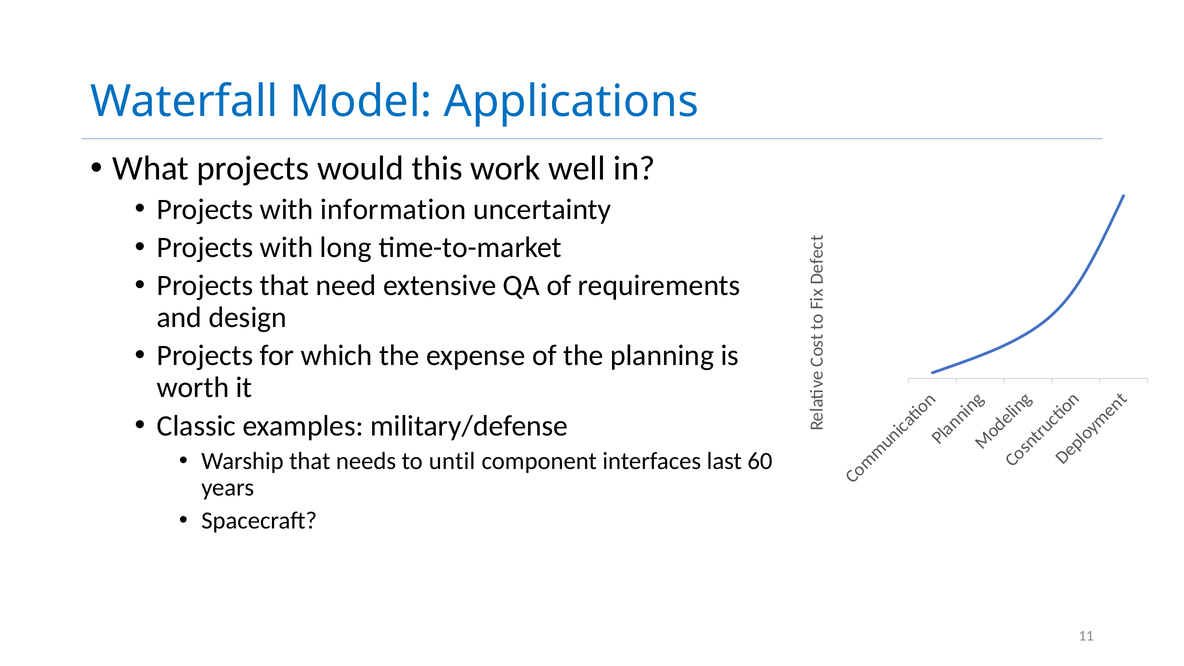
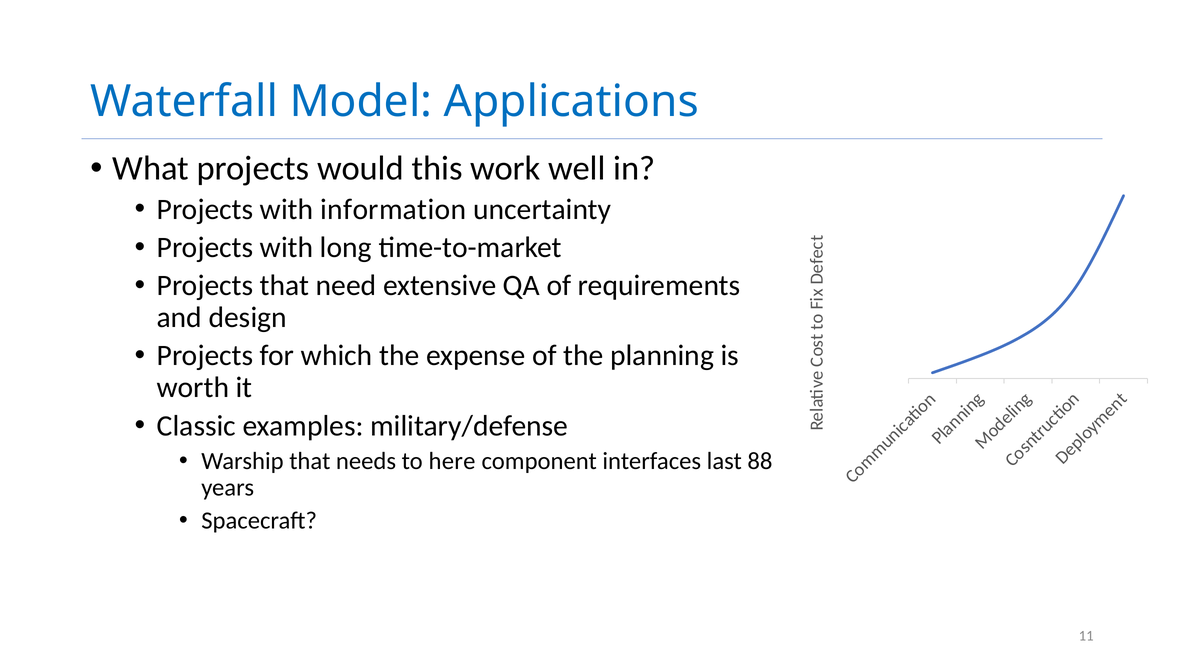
until: until -> here (452, 461)
60: 60 -> 88 (760, 461)
